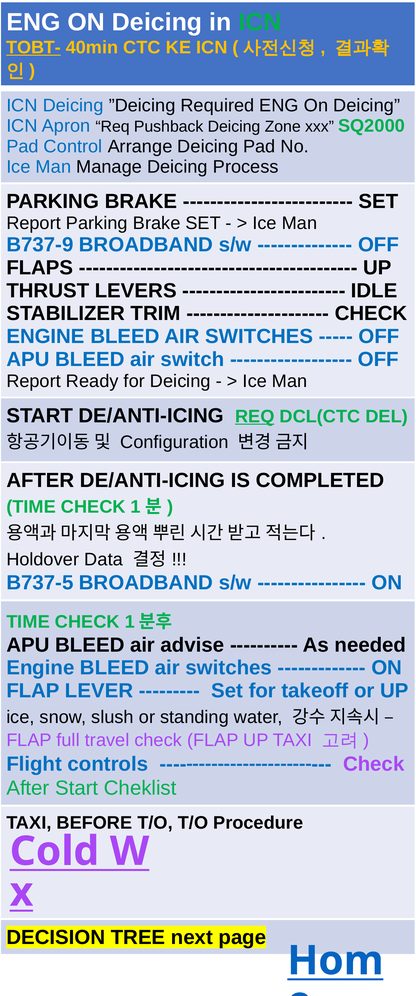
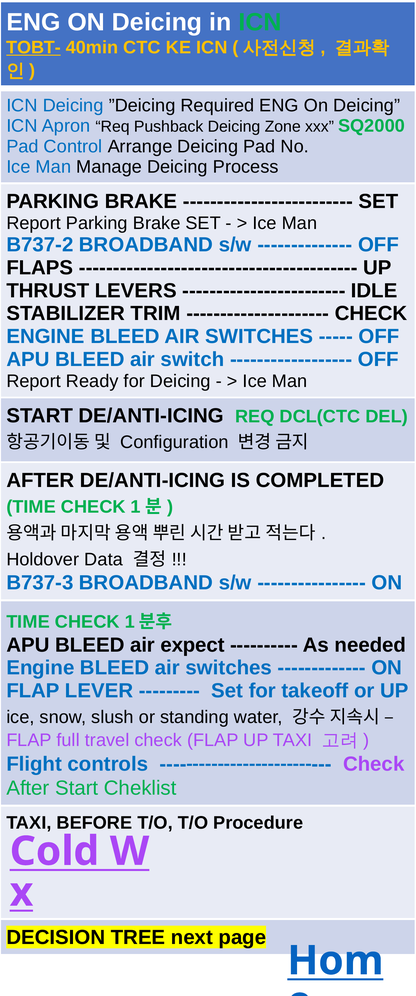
B737-9: B737-9 -> B737-2 (40, 245)
REQ underline: present -> none (255, 416)
B737-5: B737-5 -> B737-3 (40, 582)
advise: advise -> expect (193, 644)
